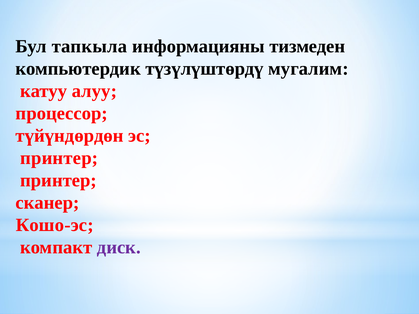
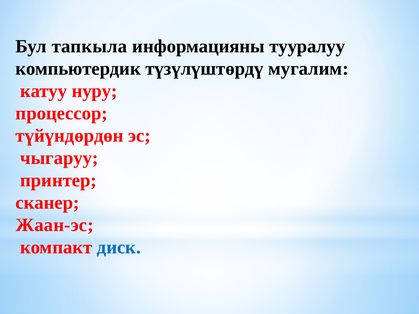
тизмеден: тизмеден -> тууралуу (307, 46)
алуу: алуу -> нуру (94, 91)
принтер: принтер -> чыгаруу (59, 158)
Кошо-эс: Кошо-эс -> Жаан-эс (55, 225)
диск colour: purple -> blue (119, 247)
